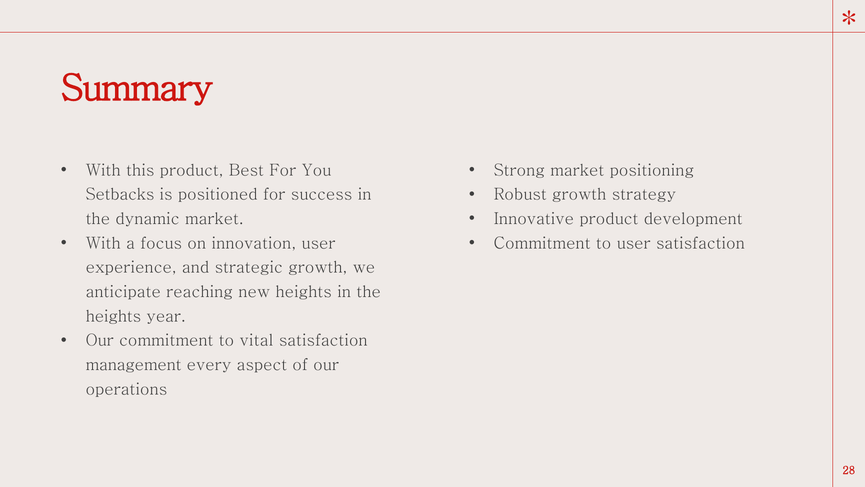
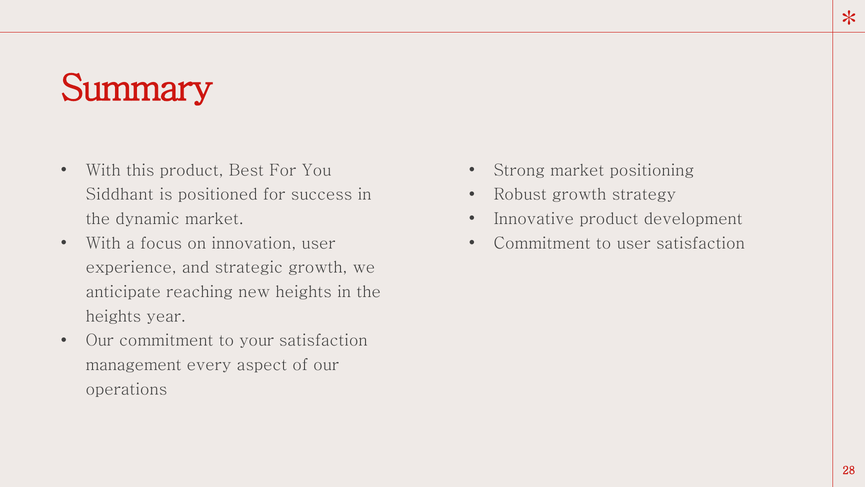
Setbacks: Setbacks -> Siddhant (120, 194)
vital: vital -> your (257, 340)
